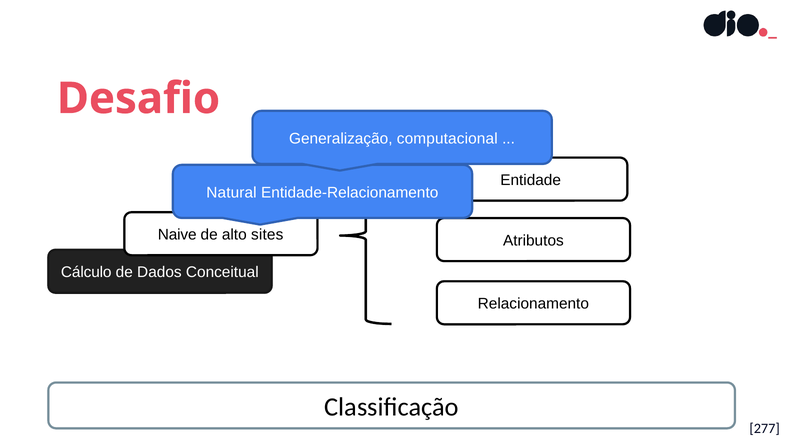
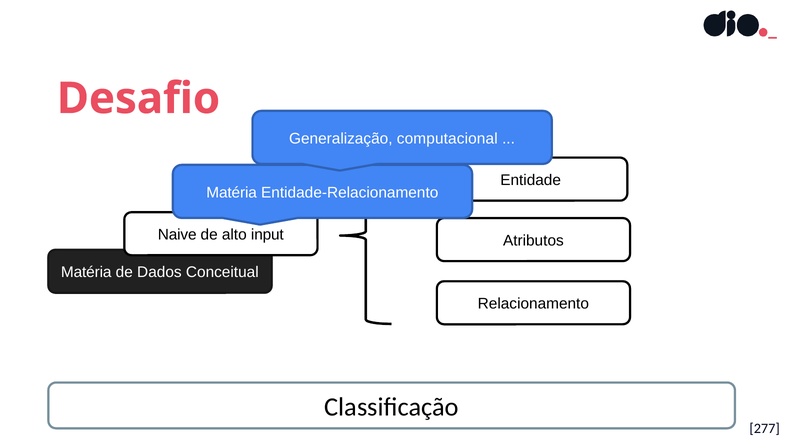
Natural: Natural -> Matéria (232, 192)
sites: sites -> input (267, 235)
Cálculo: Cálculo -> Matéria (86, 272)
